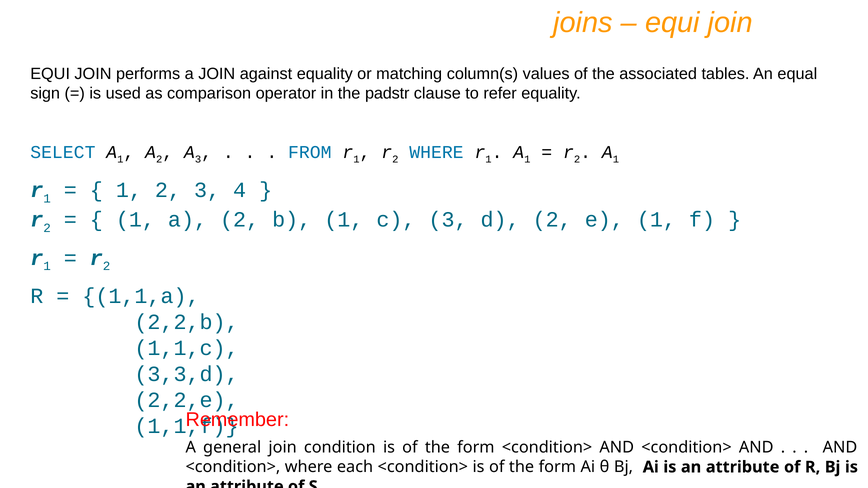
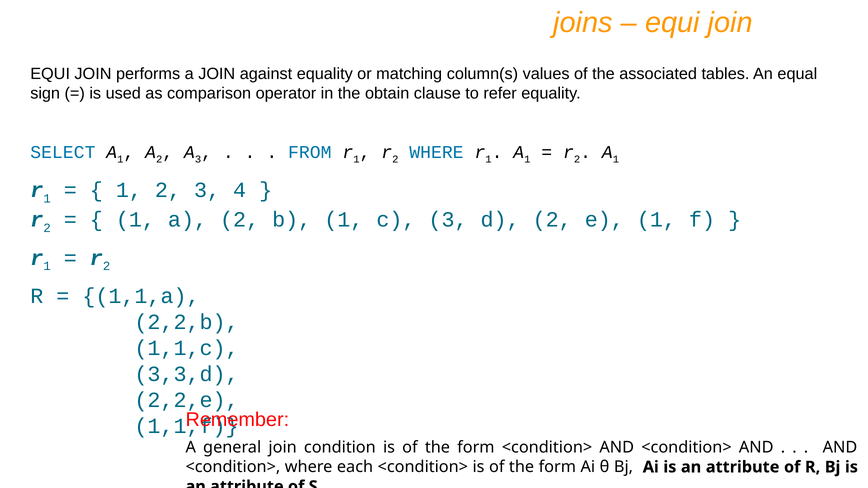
padstr: padstr -> obtain (387, 93)
